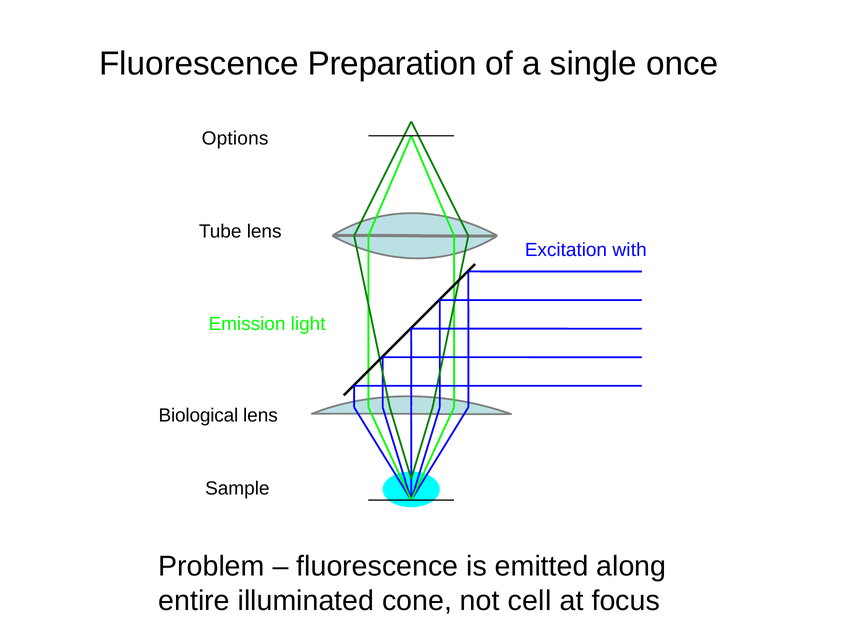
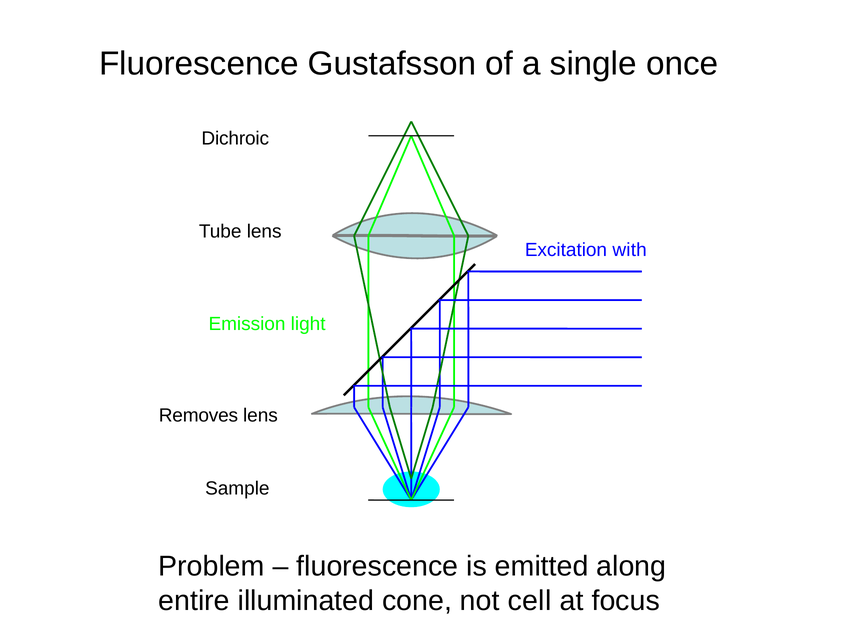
Preparation: Preparation -> Gustafsson (392, 64)
Options: Options -> Dichroic (235, 138)
Biological: Biological -> Removes (198, 415)
